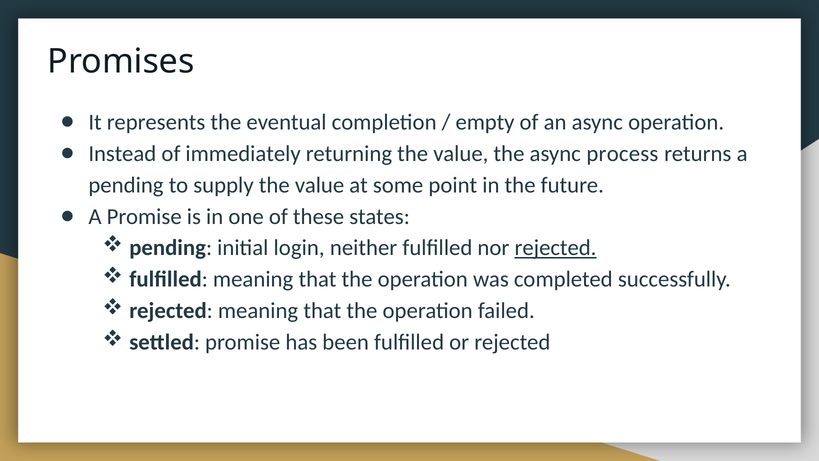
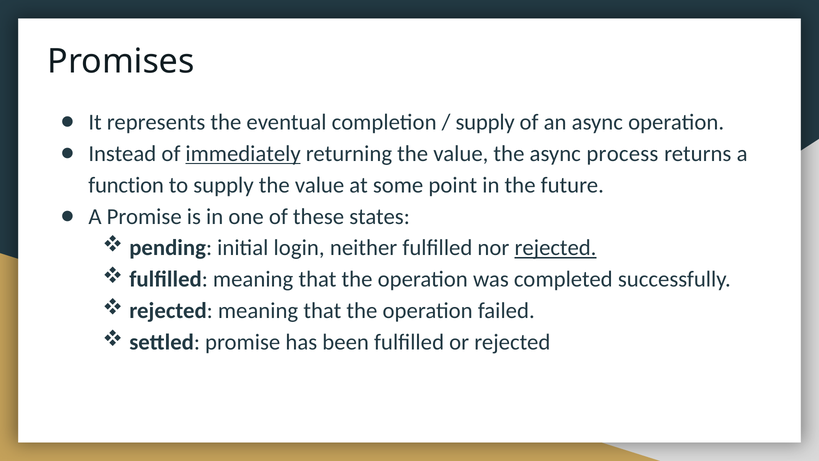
empty: empty -> supply (485, 122)
immediately underline: none -> present (243, 154)
pending: pending -> function (126, 185)
